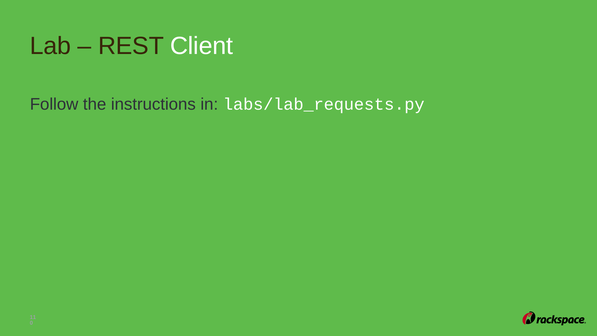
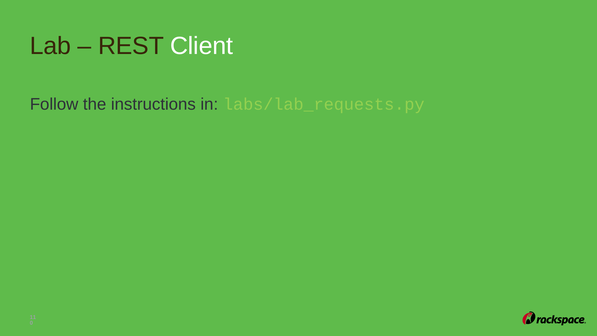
labs/lab_requests.py colour: white -> light green (324, 104)
